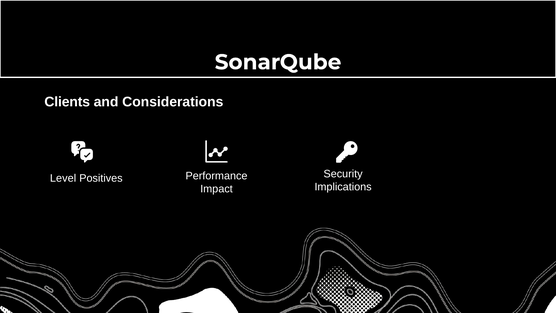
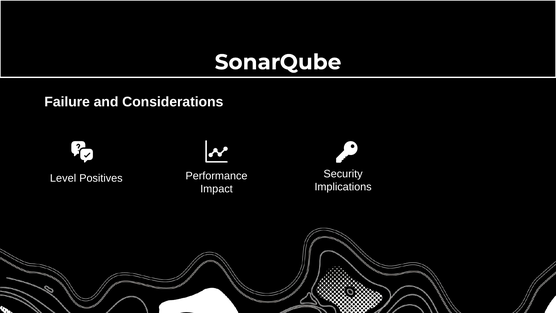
Clients: Clients -> Failure (67, 102)
